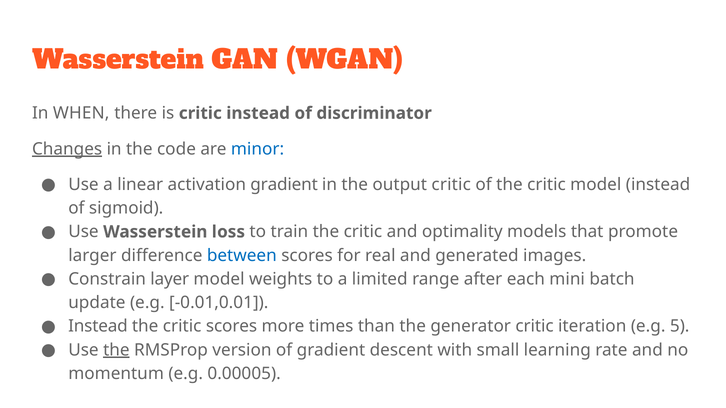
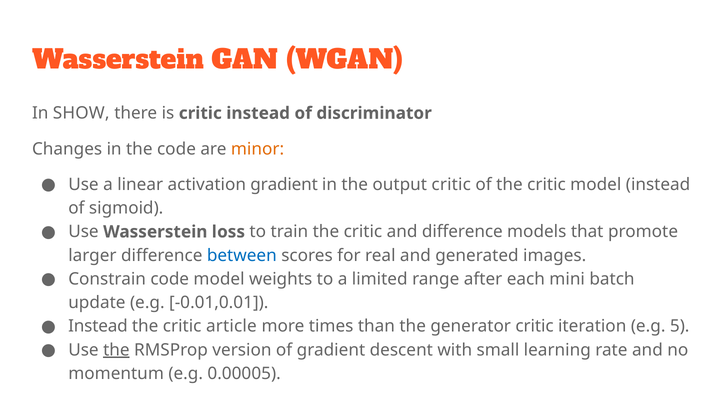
WHEN: WHEN -> SHOW (81, 113)
Changes underline: present -> none (67, 149)
minor colour: blue -> orange (258, 149)
and optimality: optimality -> difference (462, 232)
Constrain layer: layer -> code (170, 279)
critic scores: scores -> article (231, 327)
